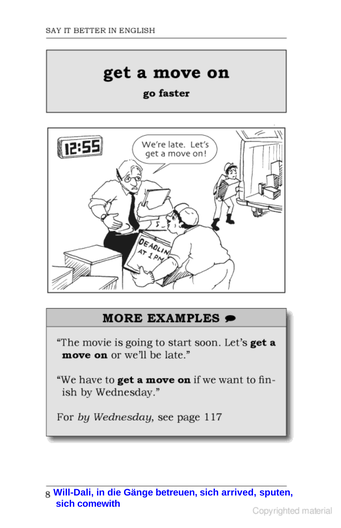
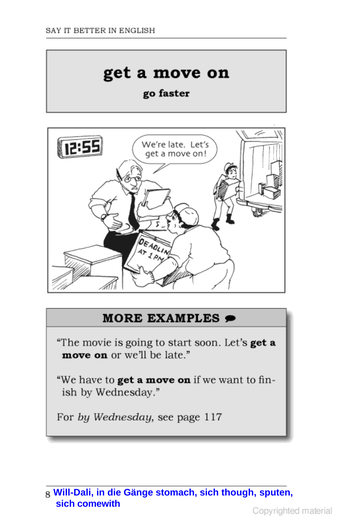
betreuen: betreuen -> stomach (176, 492)
arrived: arrived -> though (239, 492)
